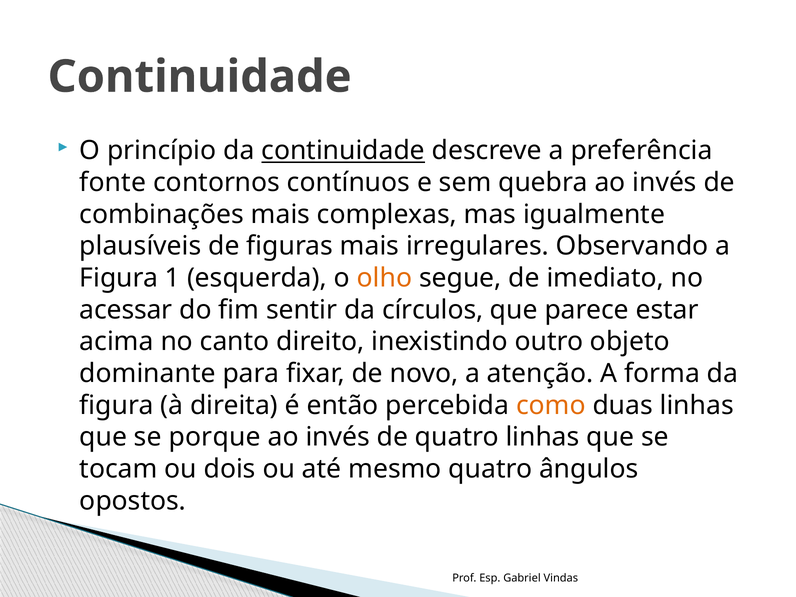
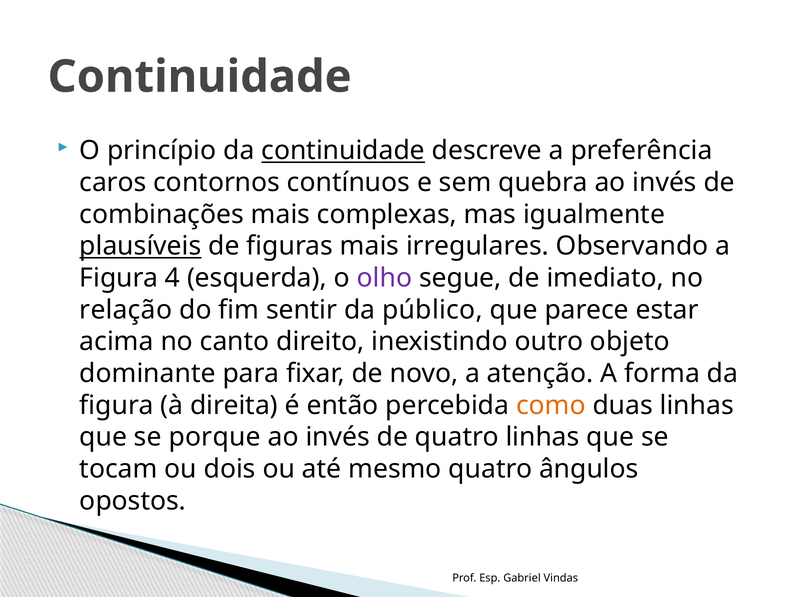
fonte: fonte -> caros (113, 182)
plausíveis underline: none -> present (140, 246)
1: 1 -> 4 (172, 278)
olho colour: orange -> purple (384, 278)
acessar: acessar -> relação (126, 310)
círculos: círculos -> público (432, 310)
